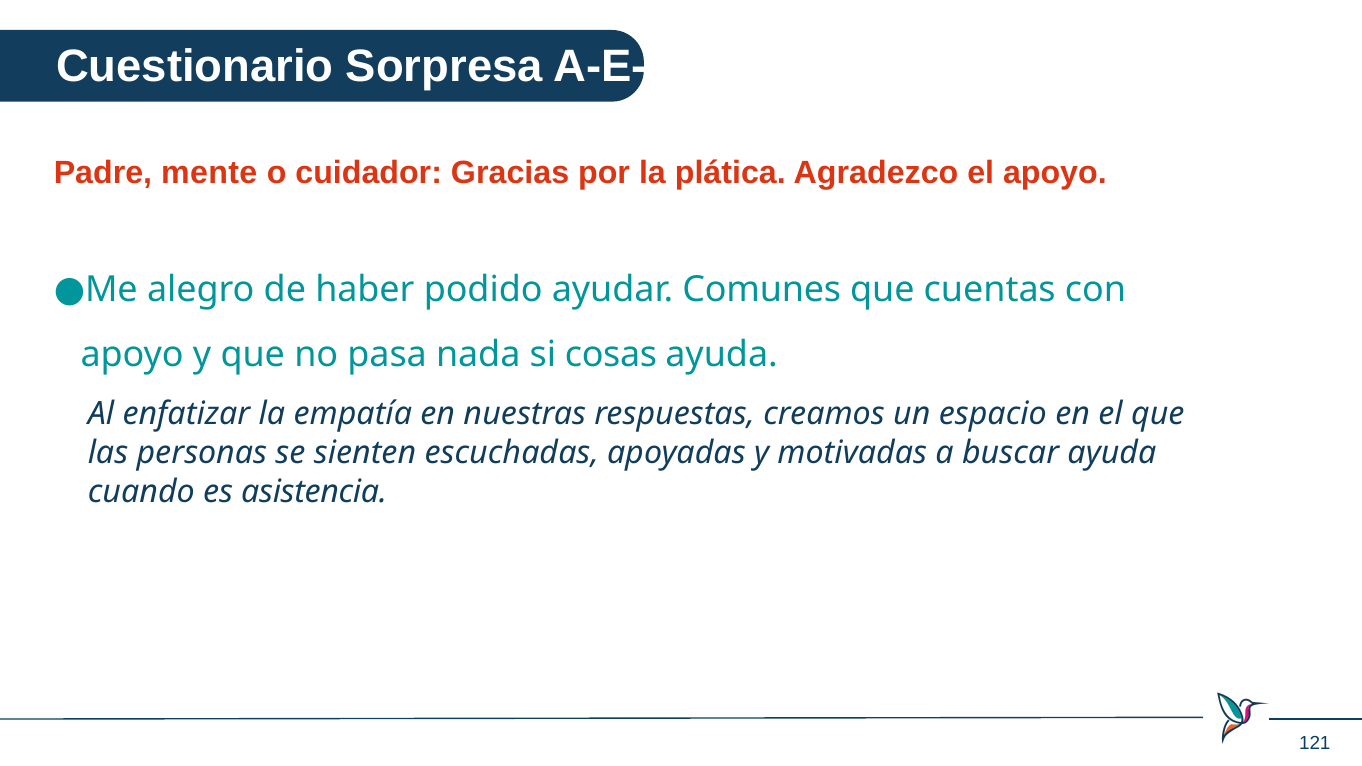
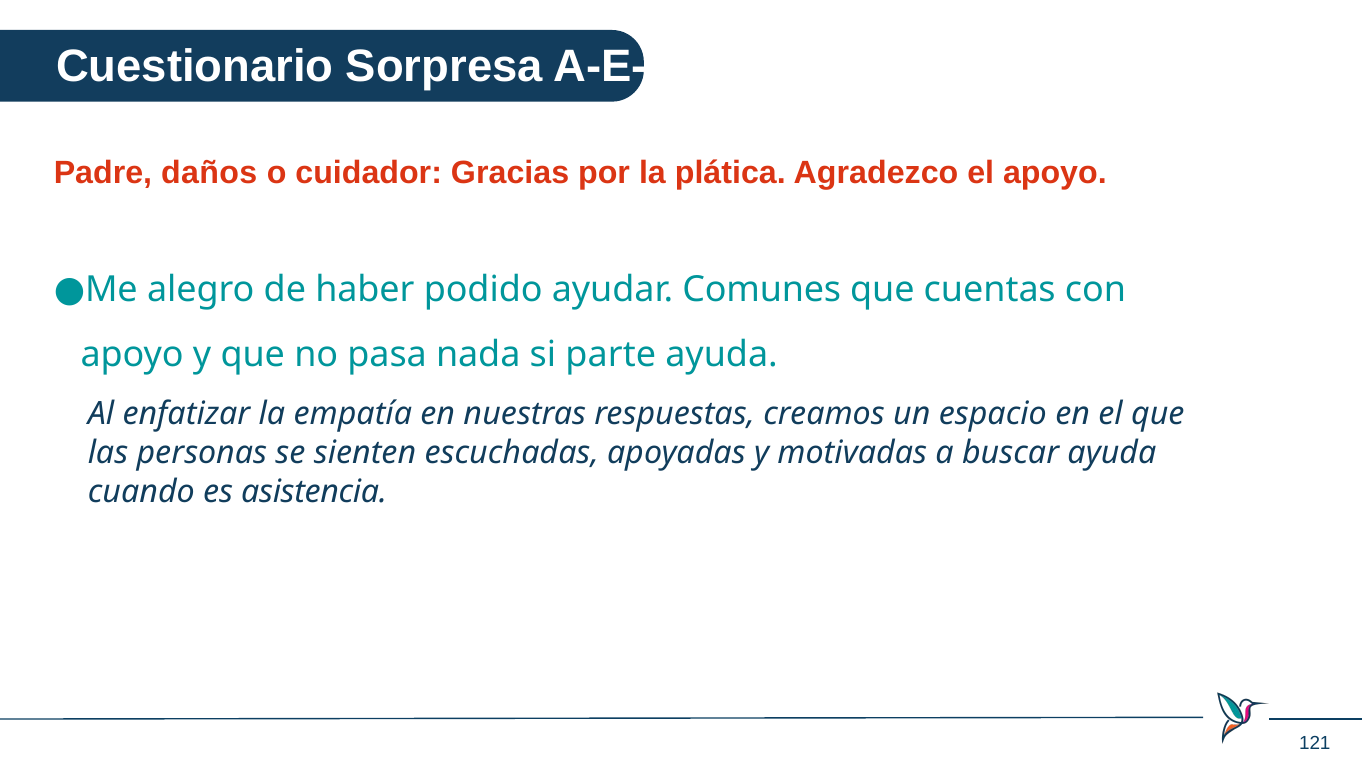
mente: mente -> daños (209, 173)
cosas: cosas -> parte (611, 355)
